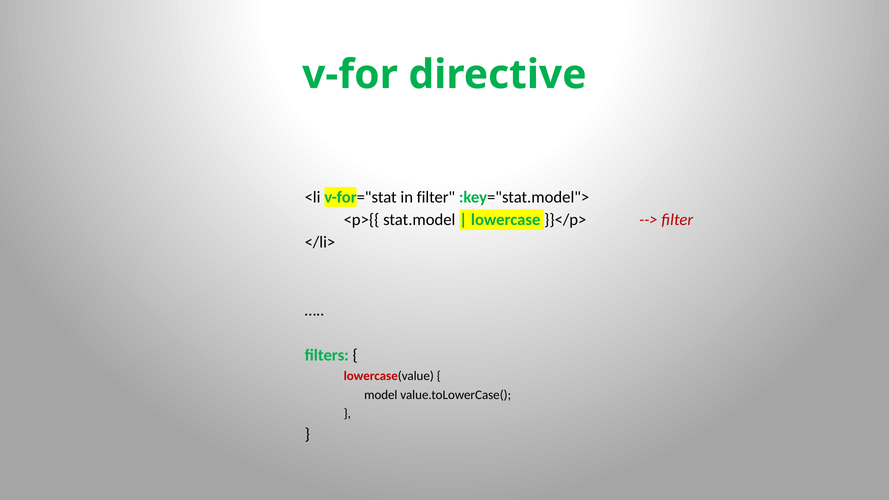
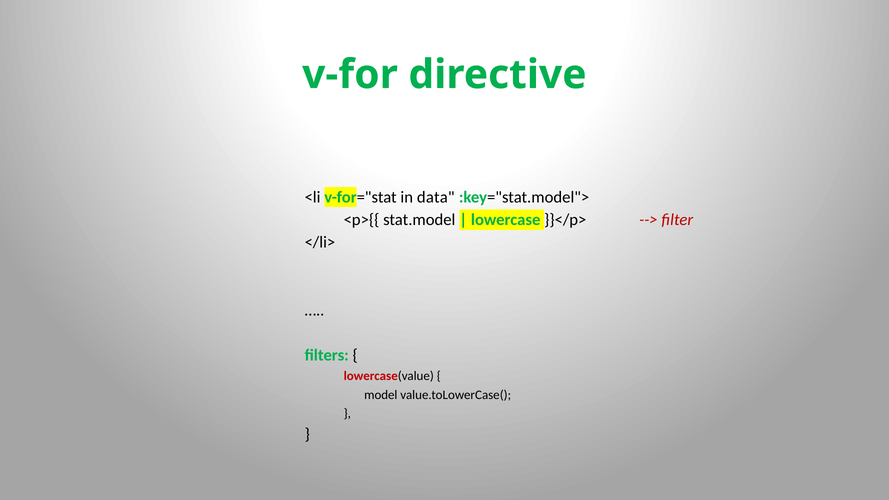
in filter: filter -> data (436, 197)
